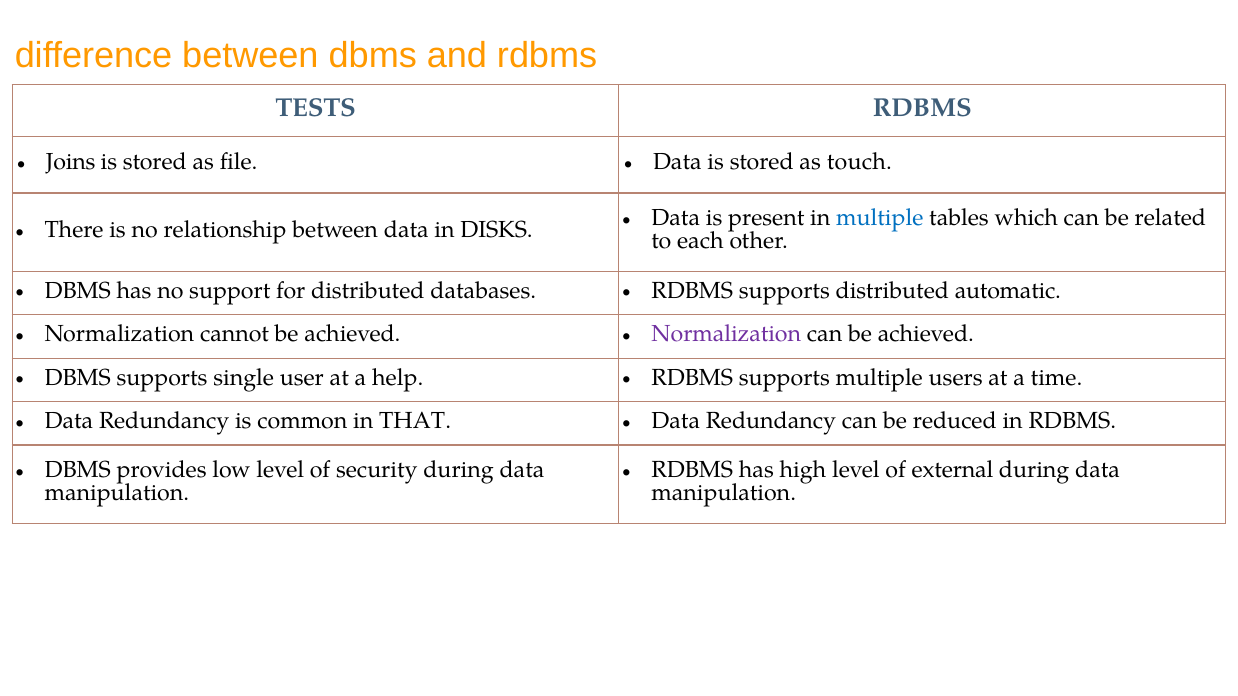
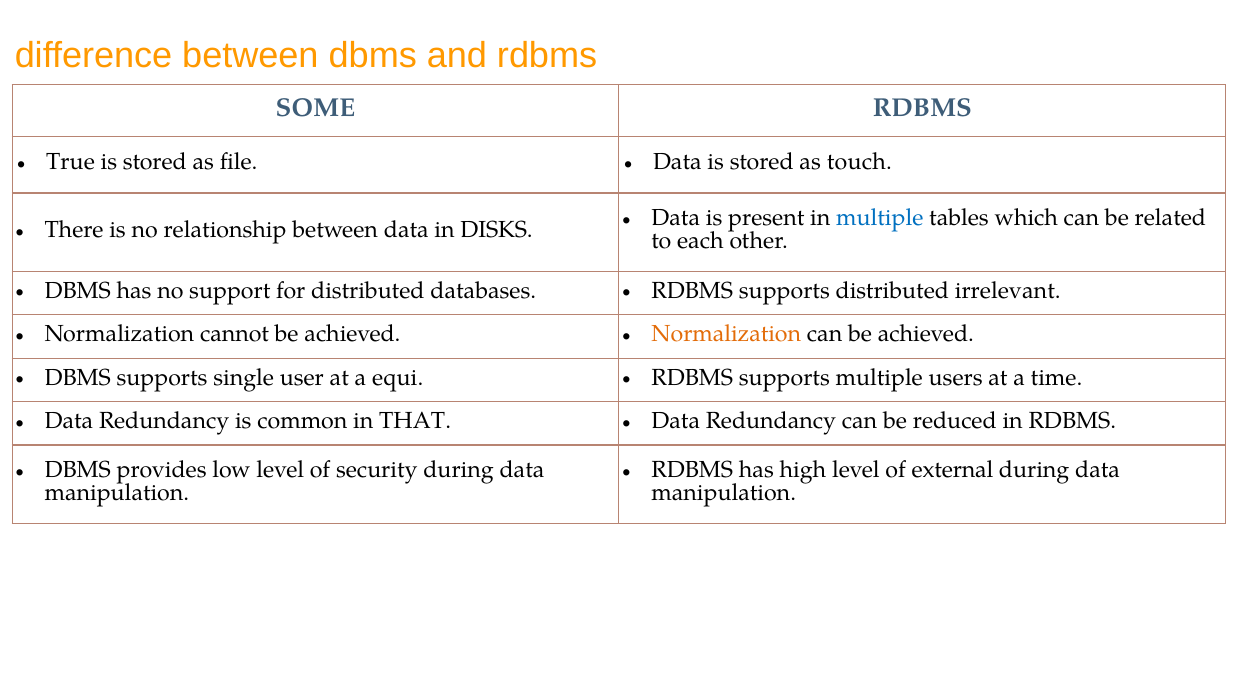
TESTS: TESTS -> SOME (315, 108)
Joins: Joins -> True (71, 162)
automatic: automatic -> irrelevant (1008, 291)
Normalization colour: purple -> orange (726, 334)
help: help -> equi (398, 378)
